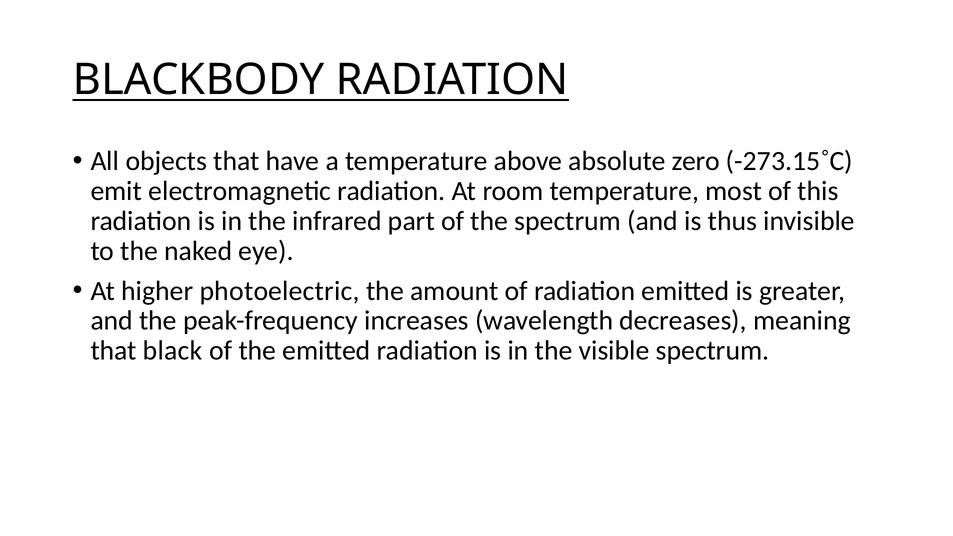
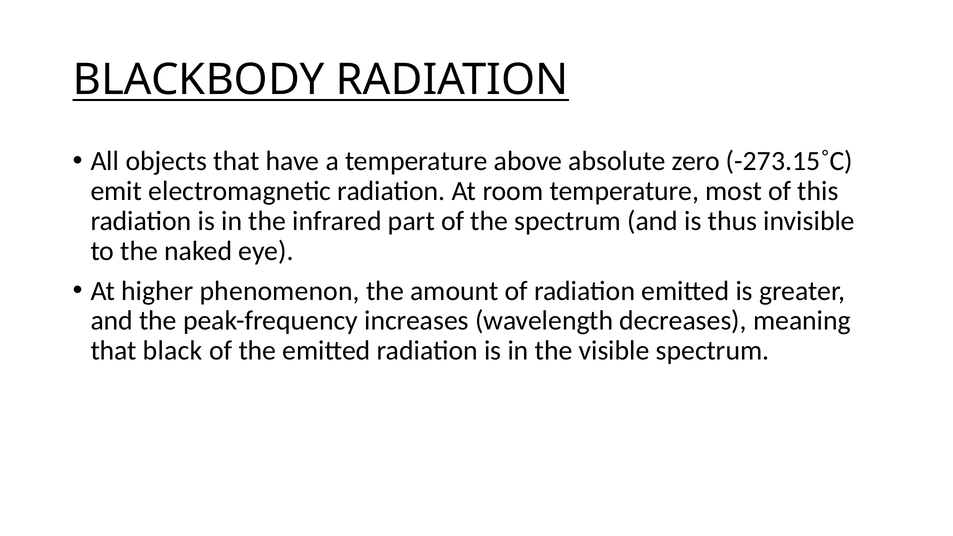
photoelectric: photoelectric -> phenomenon (280, 291)
